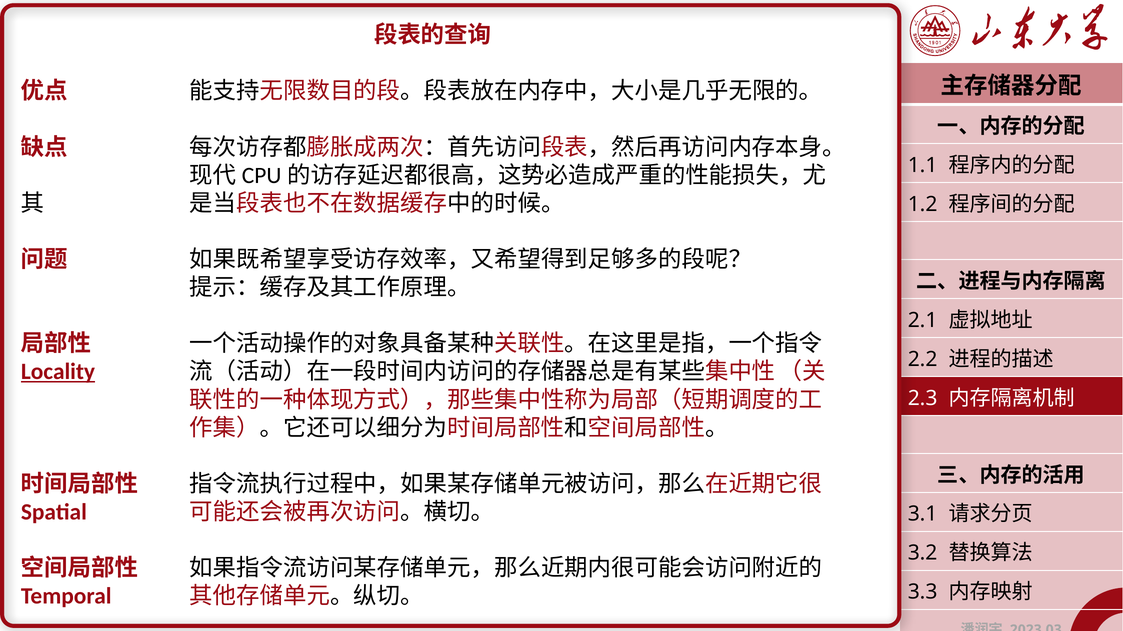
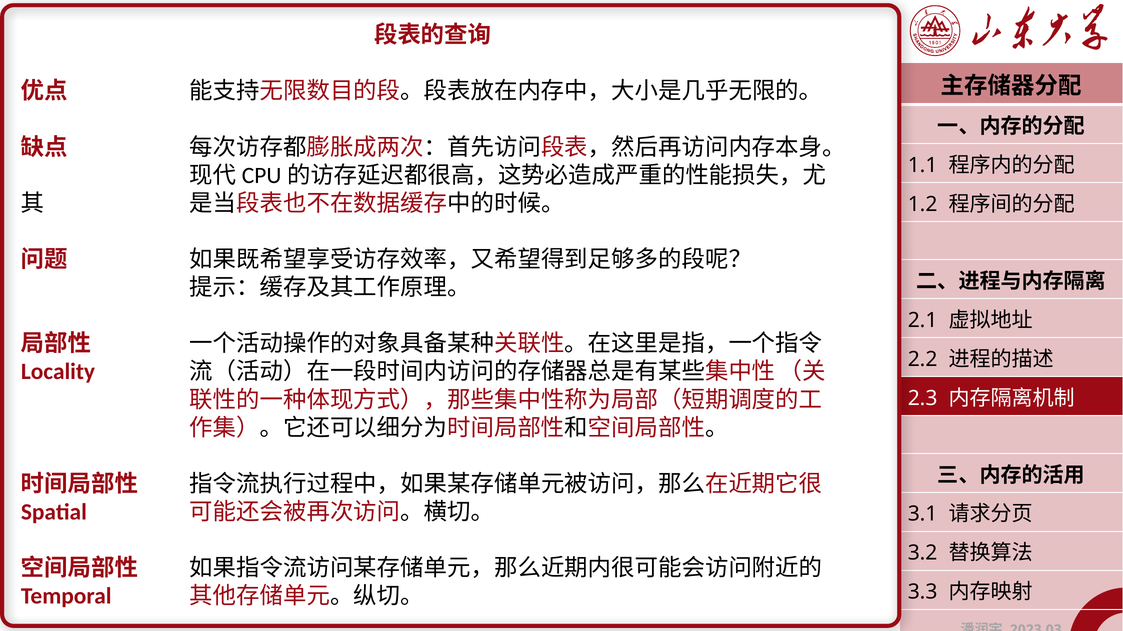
Locality underline: present -> none (58, 372)
